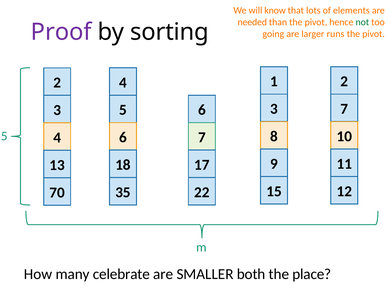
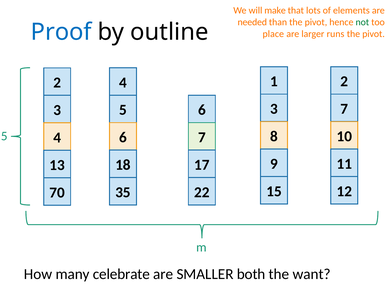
know: know -> make (275, 10)
Proof colour: purple -> blue (61, 32)
sorting: sorting -> outline (169, 32)
going: going -> place (273, 34)
place: place -> want (312, 274)
